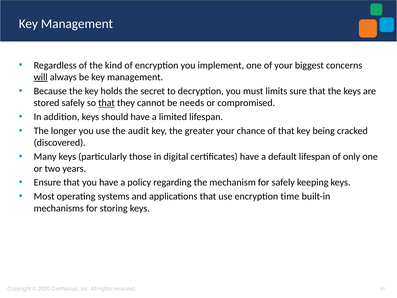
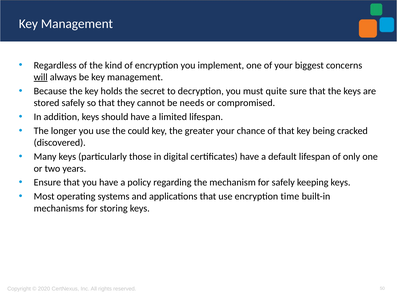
limits: limits -> quite (276, 91)
that underline: present -> none (107, 103)
audit: audit -> could (139, 131)
